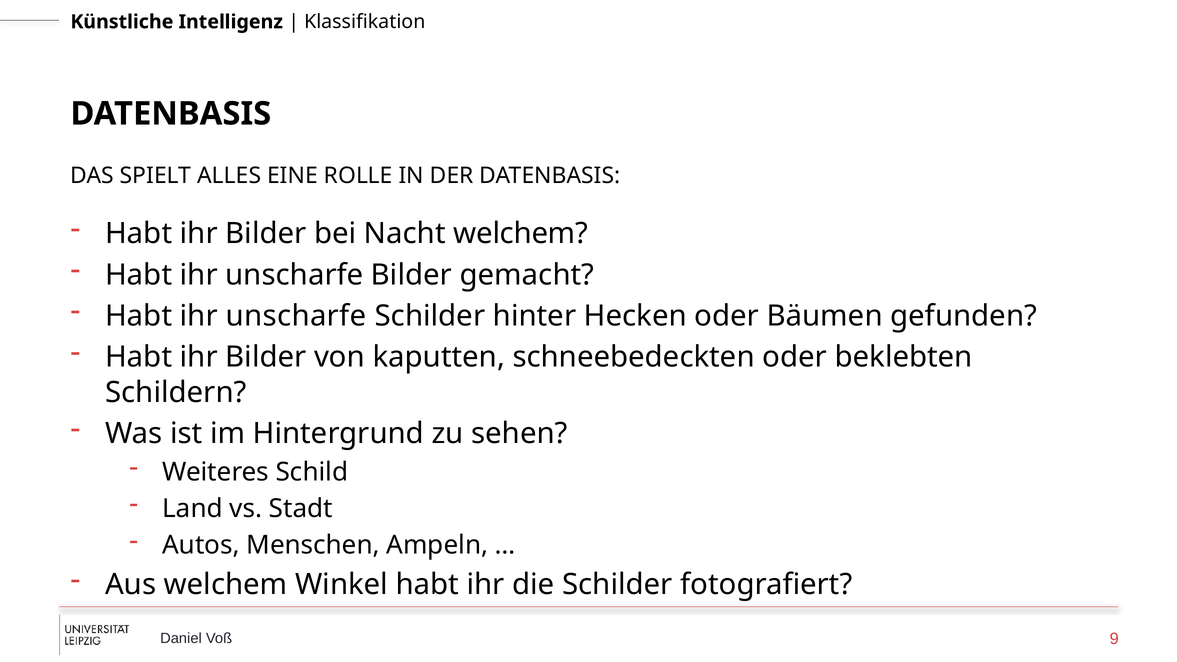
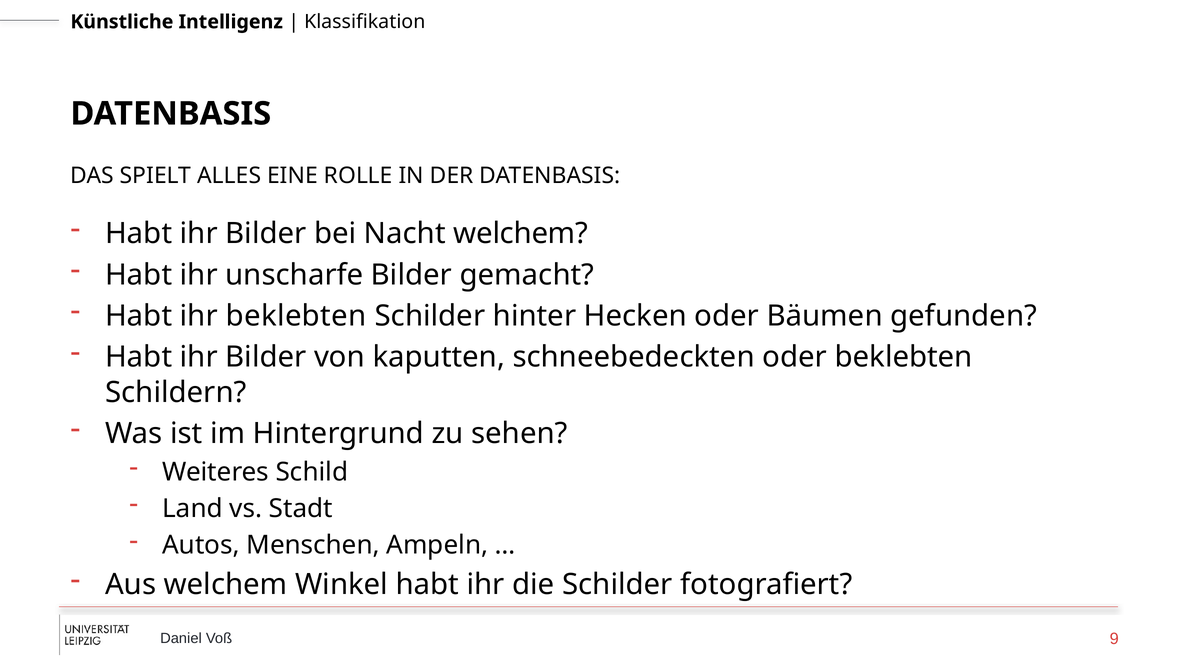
unscharfe: unscharfe -> beklebten (296, 316)
